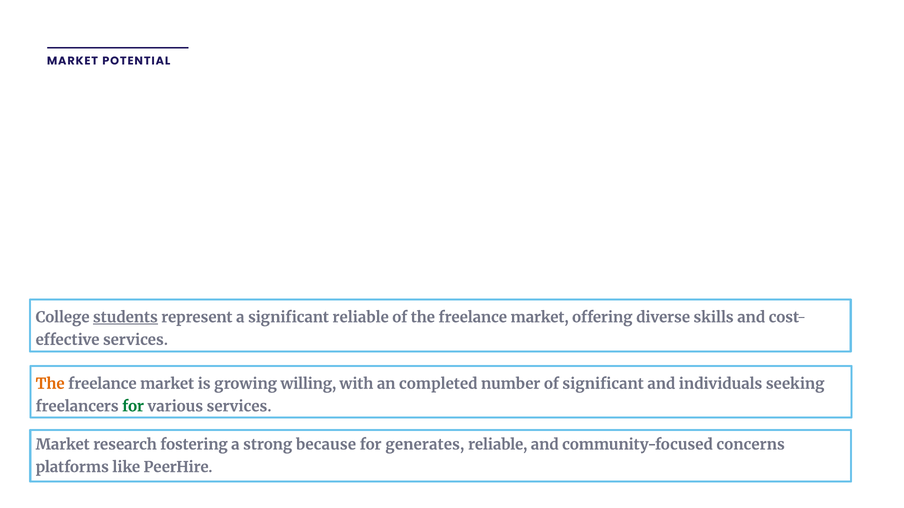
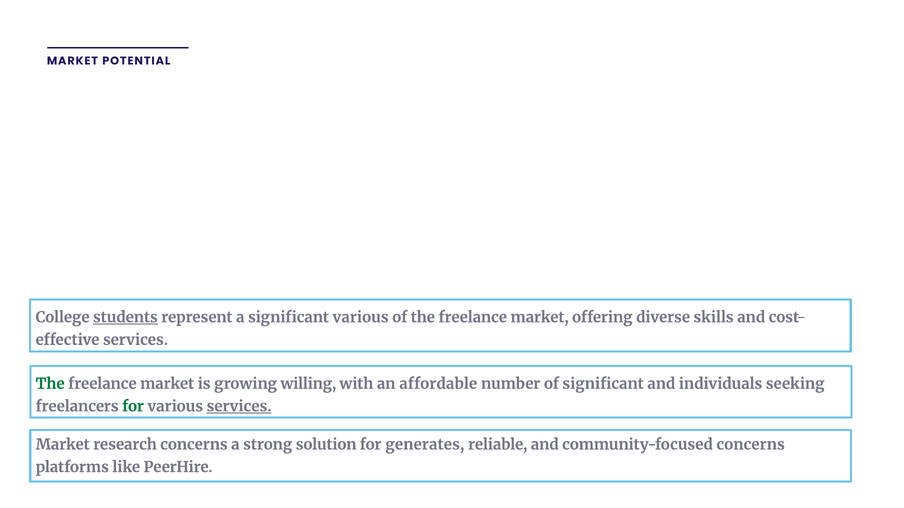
significant reliable: reliable -> various (361, 318)
The colour: orange -> green (50, 384)
completed: completed -> affordable (438, 384)
services underline: none -> present (239, 407)
research fostering: fostering -> concerns (194, 445)
because: because -> solution (326, 445)
